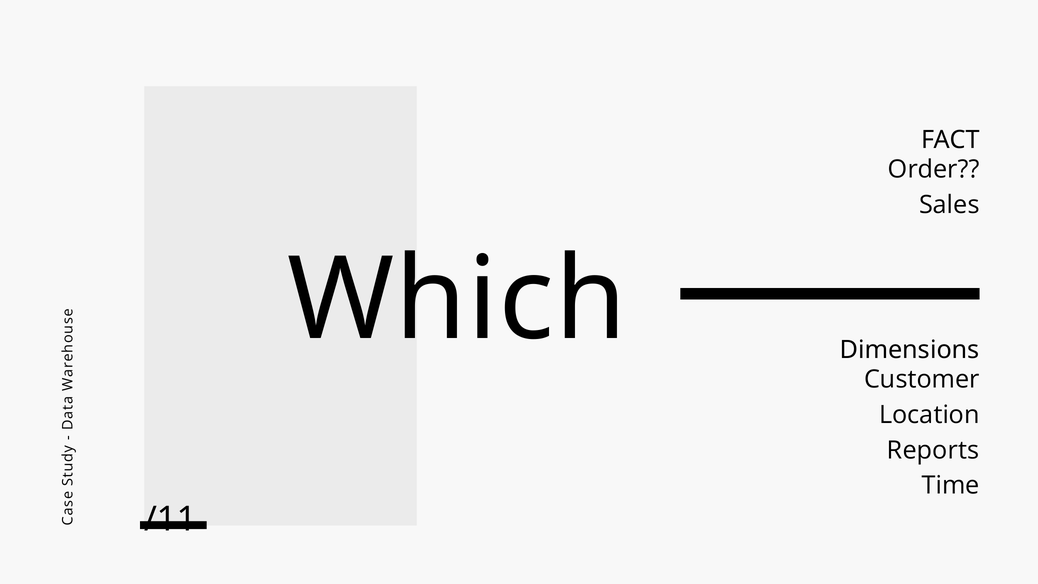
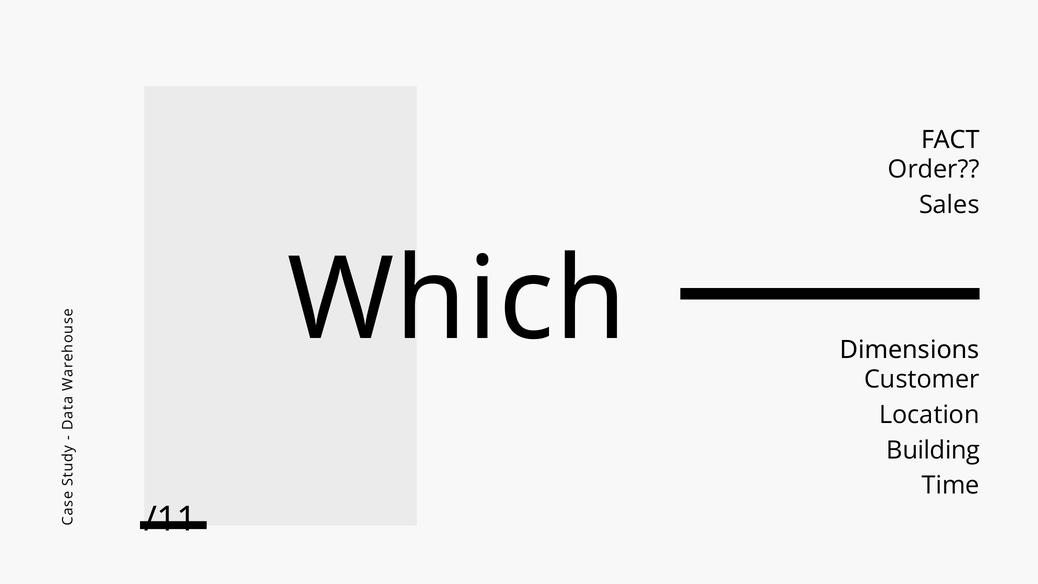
Reports: Reports -> Building (933, 450)
